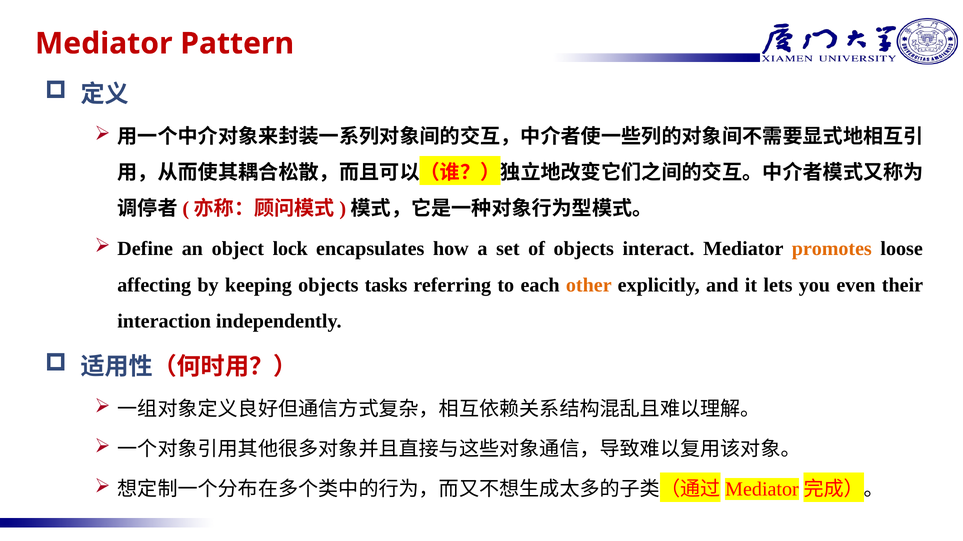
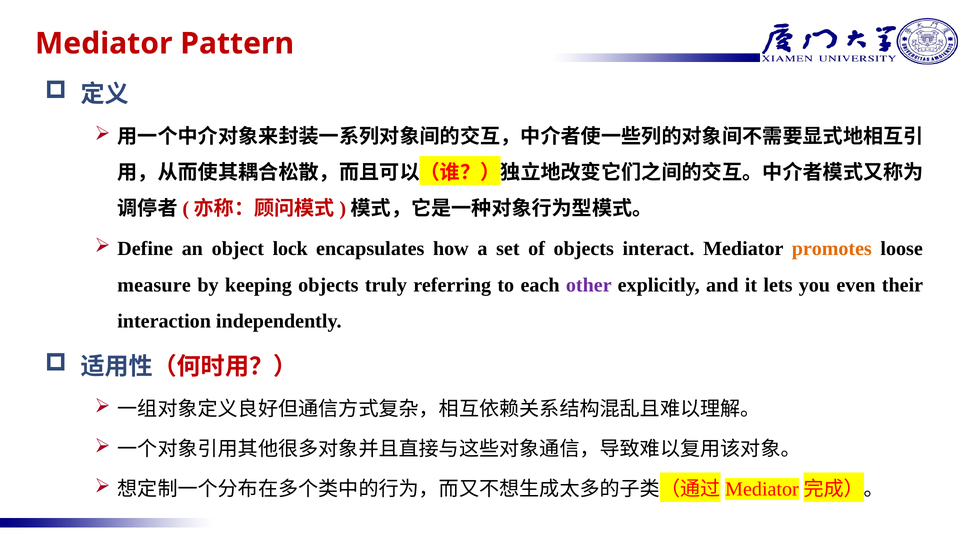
affecting: affecting -> measure (154, 285)
tasks: tasks -> truly (386, 285)
other colour: orange -> purple (589, 285)
